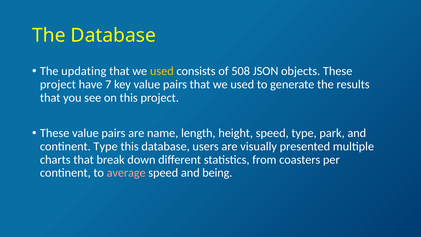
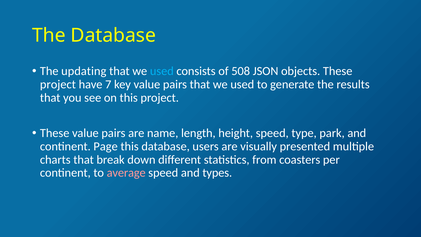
used colour: yellow -> light blue (162, 71)
continent Type: Type -> Page (106, 146)
being: being -> types (217, 173)
